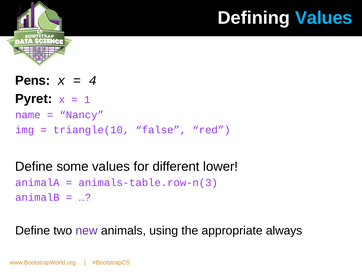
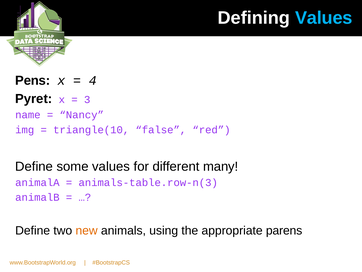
1: 1 -> 3 (87, 99)
lower: lower -> many (221, 166)
new colour: purple -> orange (87, 230)
always: always -> parens (284, 230)
